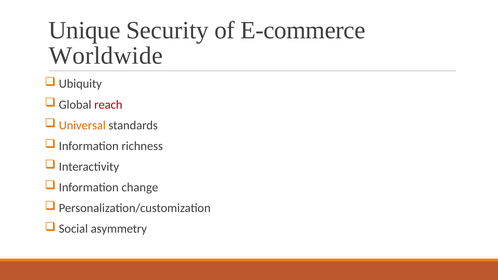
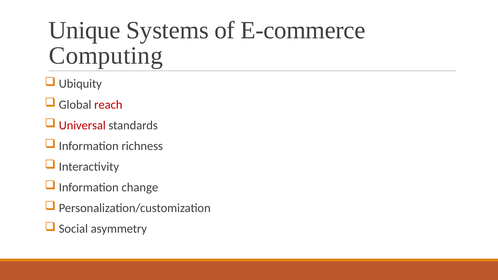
Security: Security -> Systems (167, 30)
Worldwide: Worldwide -> Computing (106, 56)
Universal colour: orange -> red (82, 125)
